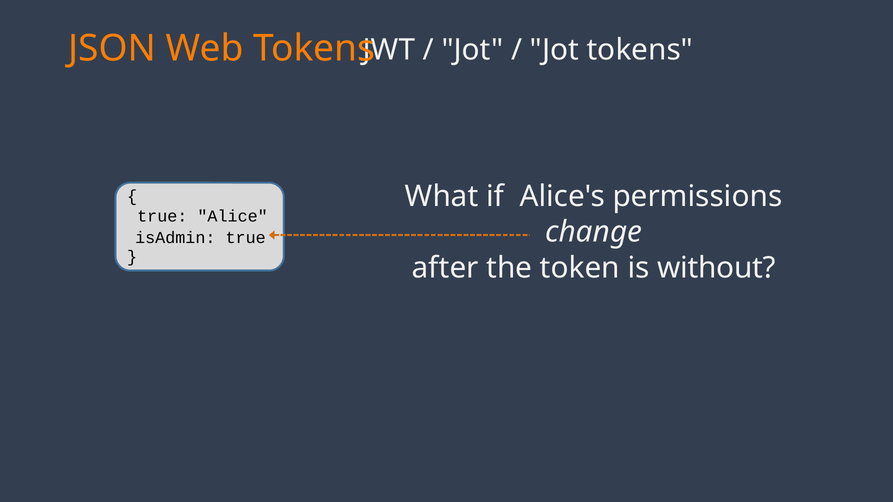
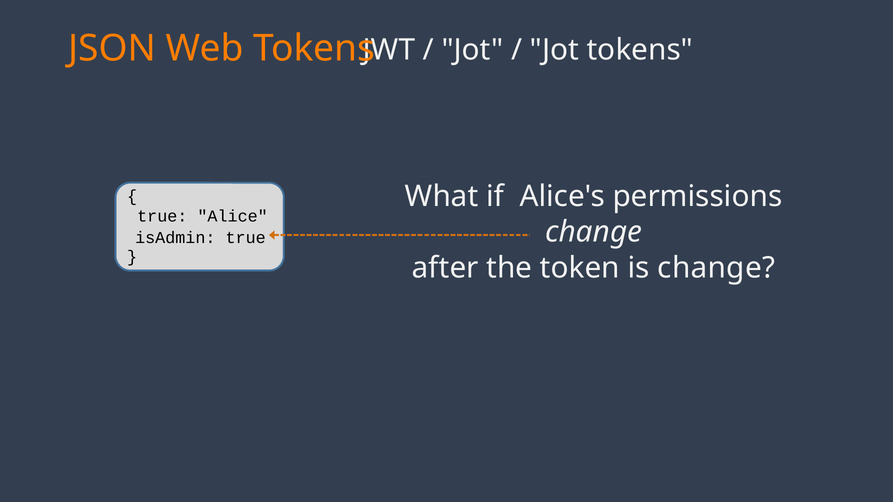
is without: without -> change (716, 268)
